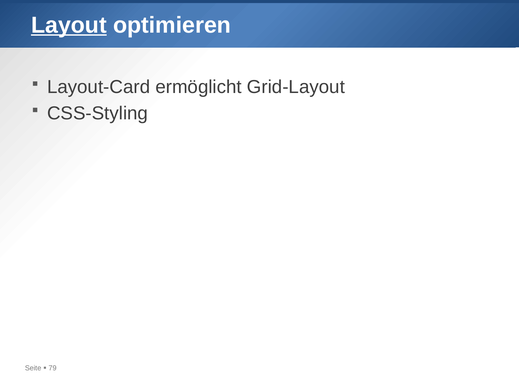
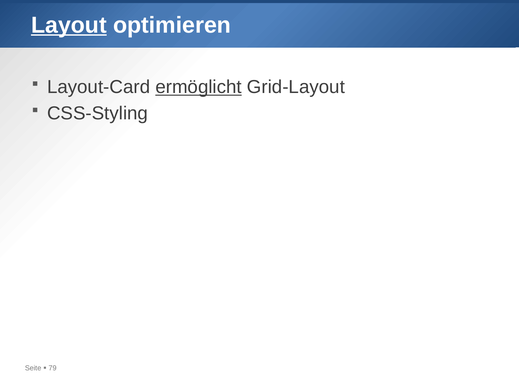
ermöglicht underline: none -> present (199, 87)
